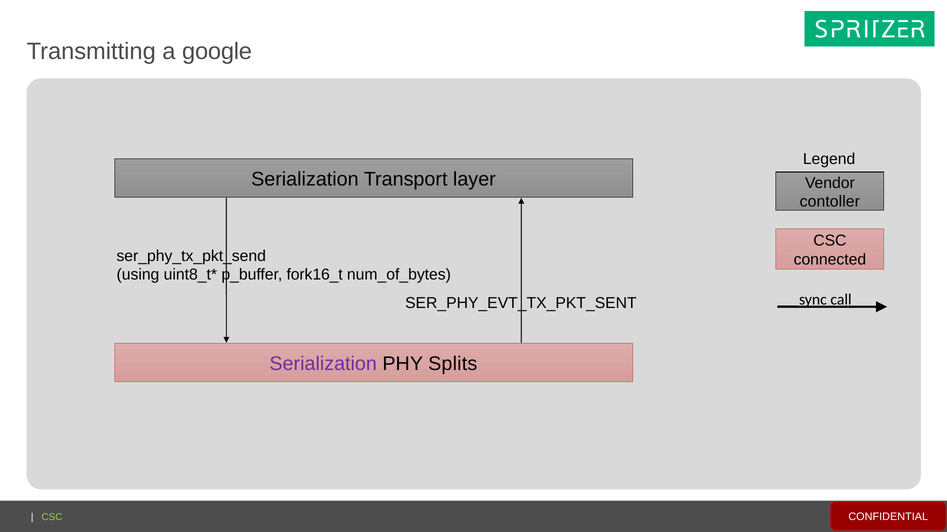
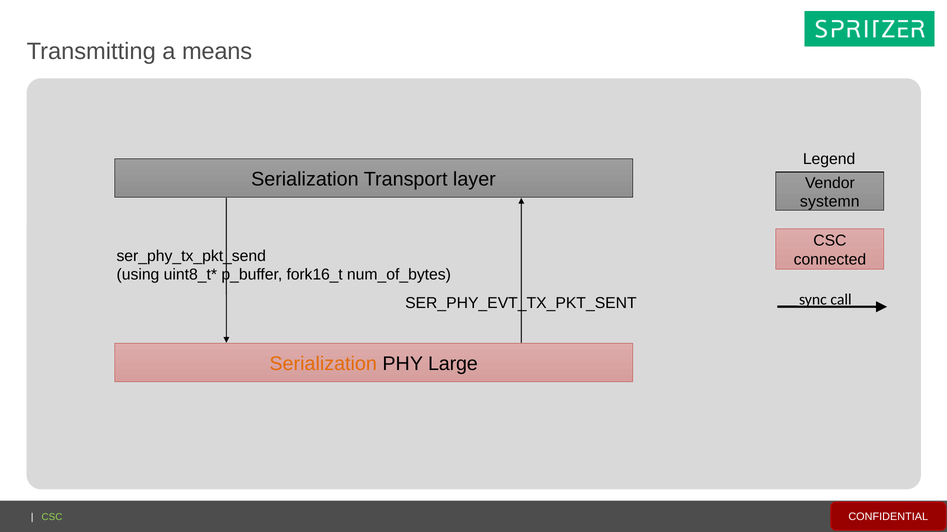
google: google -> means (217, 52)
contoller: contoller -> systemn (830, 202)
Serialization colour: purple -> orange (323, 364)
Splits: Splits -> Large (453, 364)
